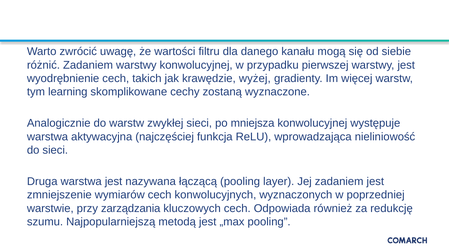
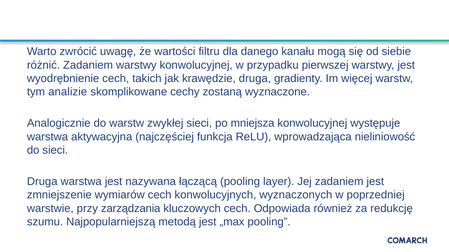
krawędzie wyżej: wyżej -> druga (255, 79)
learning: learning -> analizie (68, 92)
